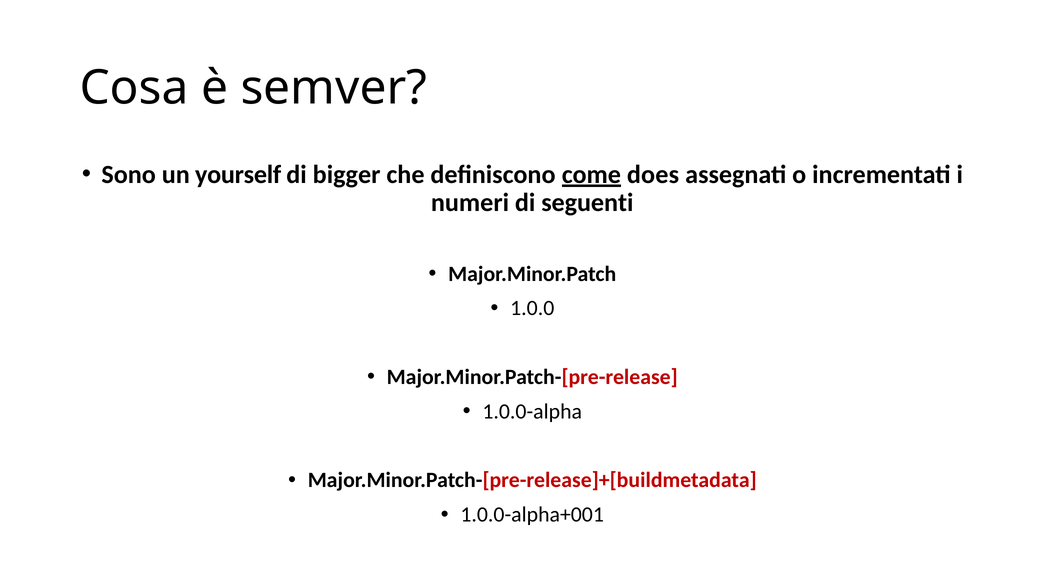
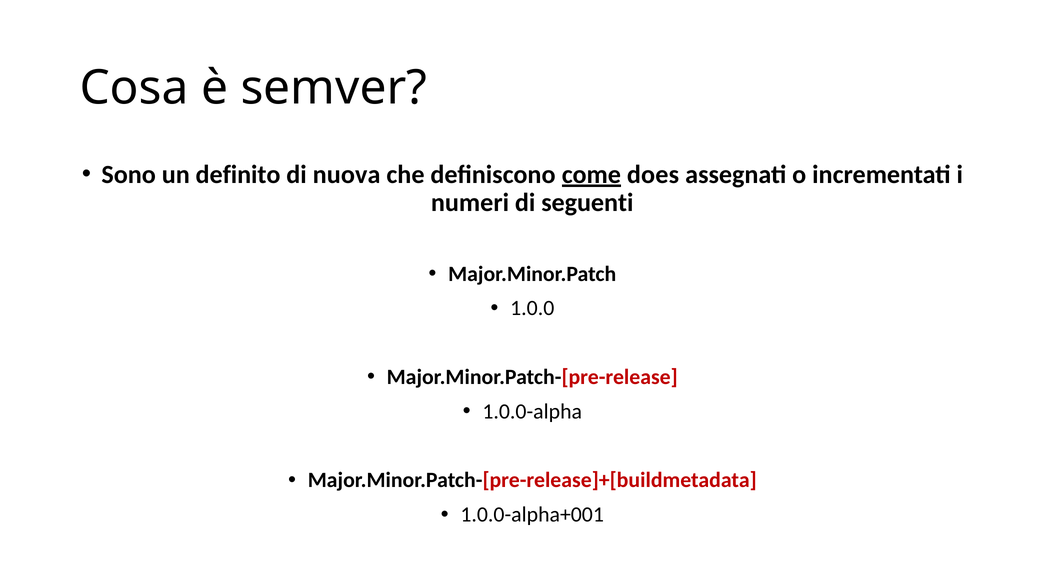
yourself: yourself -> definito (238, 174)
bigger: bigger -> nuova (347, 174)
